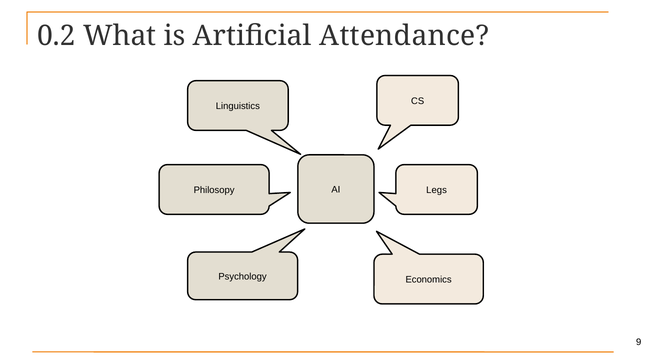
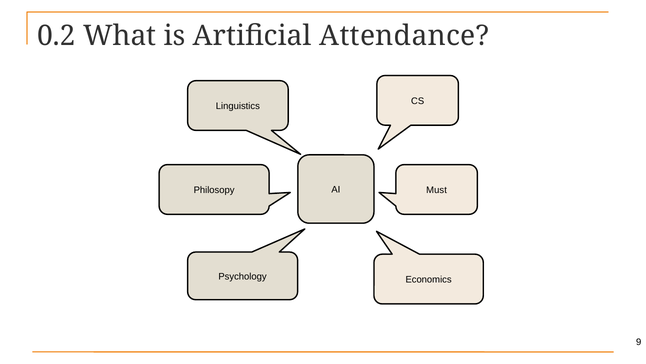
Legs: Legs -> Must (437, 190)
